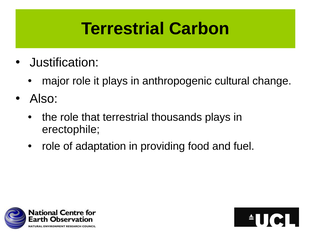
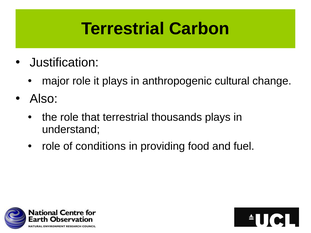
erectophile: erectophile -> understand (71, 130)
adaptation: adaptation -> conditions (101, 146)
